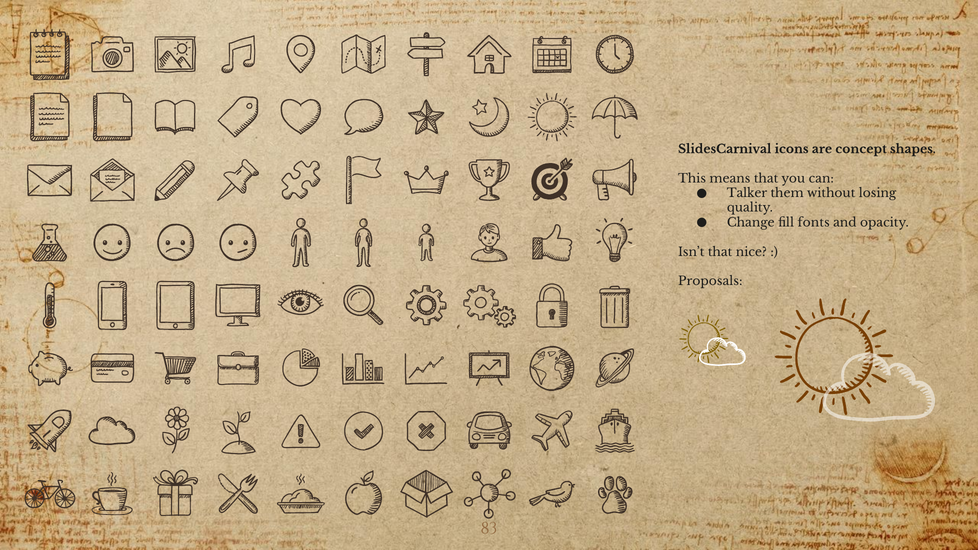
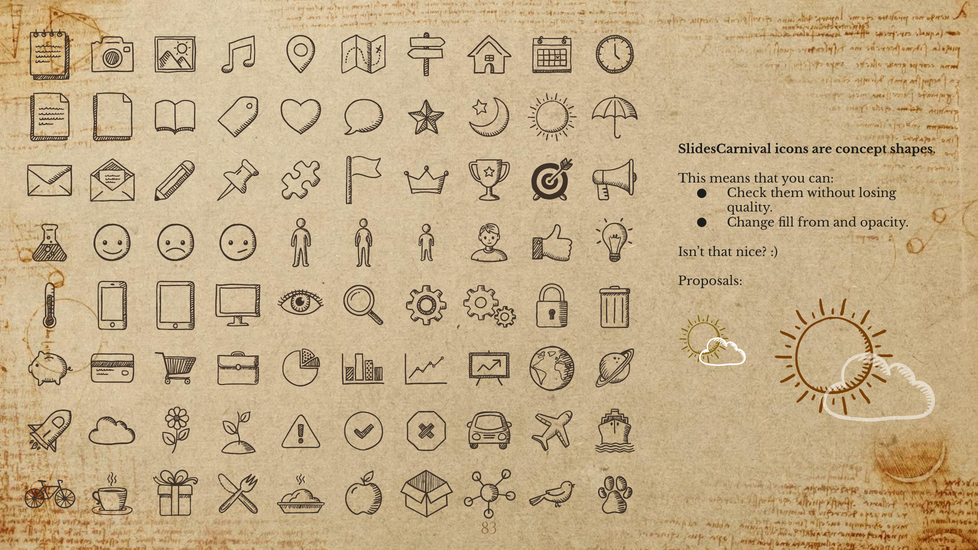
Talker: Talker -> Check (747, 193)
fonts: fonts -> from (814, 223)
